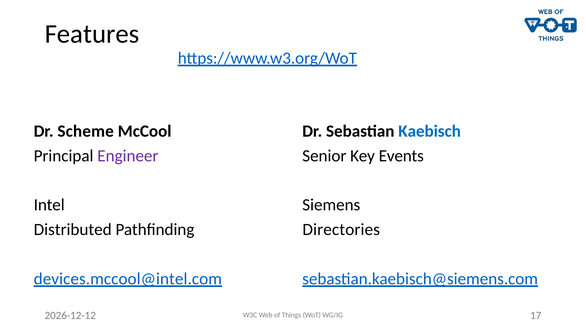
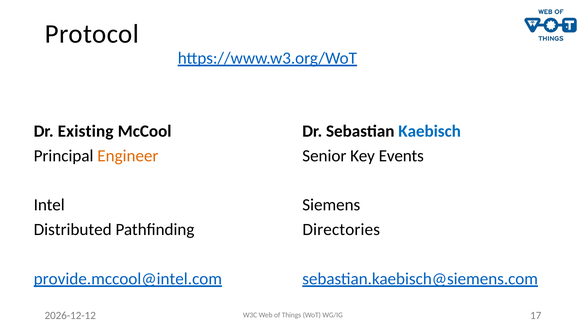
Features: Features -> Protocol (92, 34)
Scheme: Scheme -> Existing (86, 131)
Engineer colour: purple -> orange (128, 156)
devices.mccool@intel.com: devices.mccool@intel.com -> provide.mccool@intel.com (128, 279)
